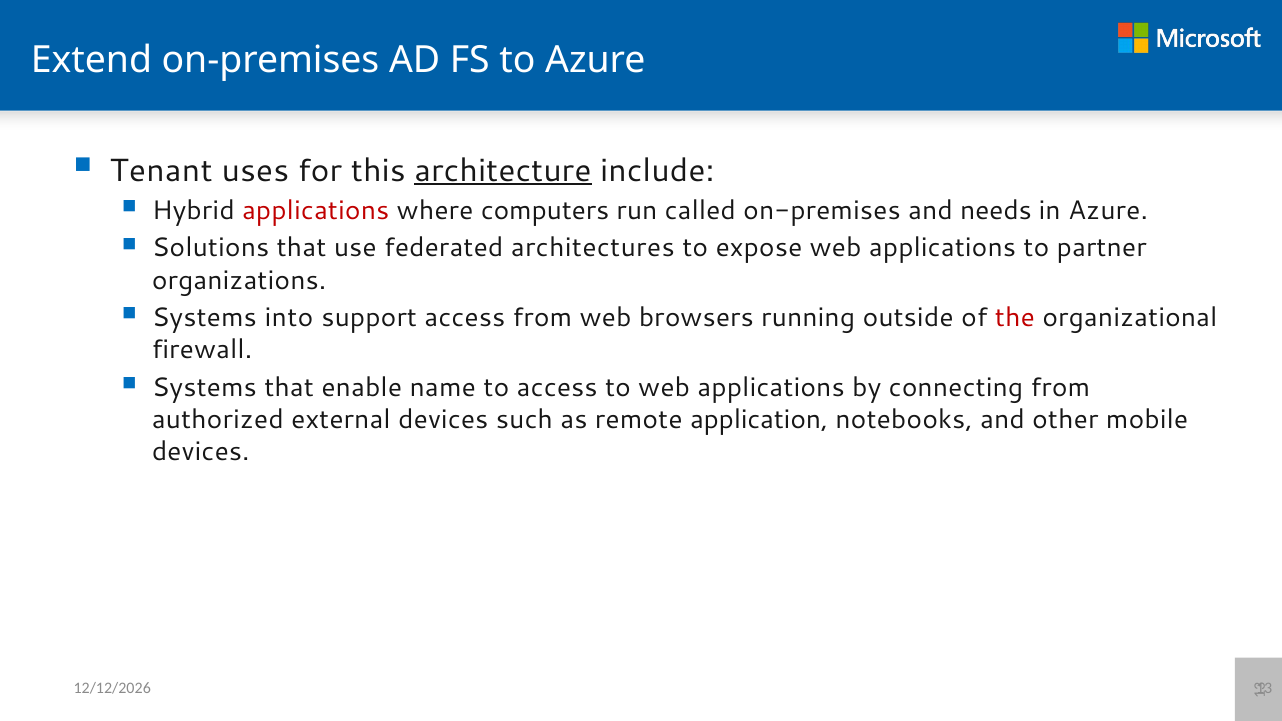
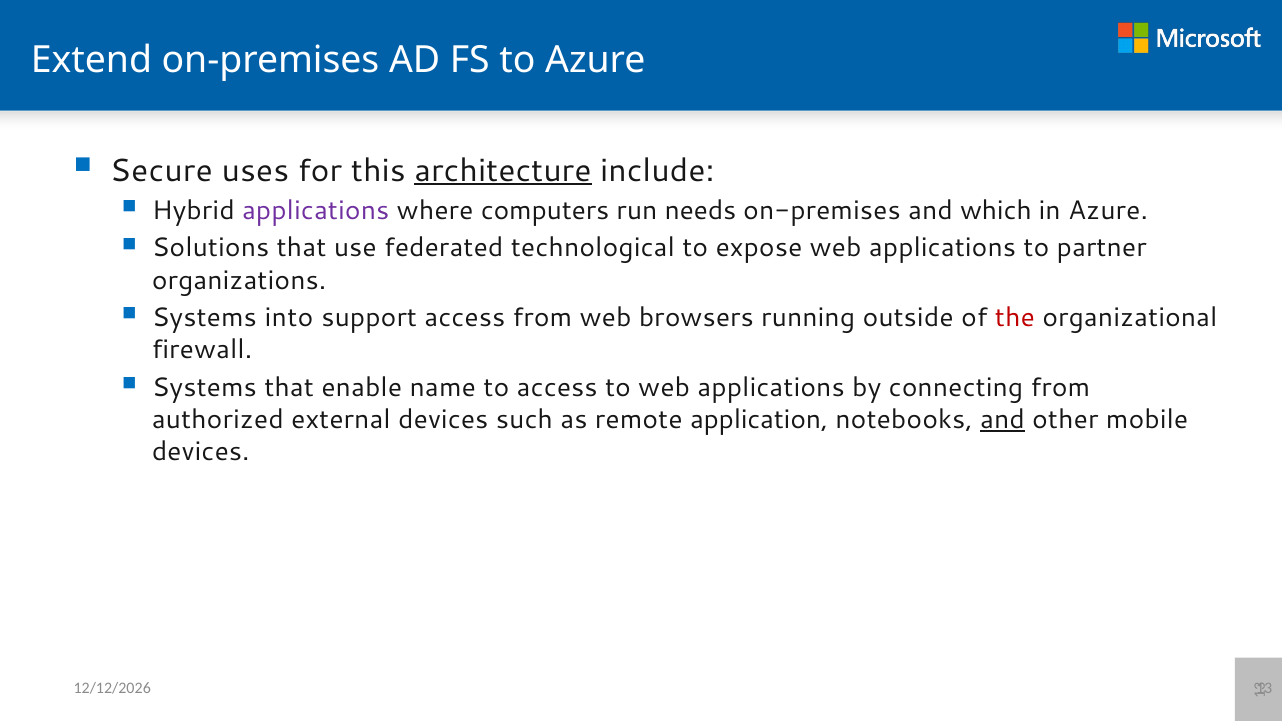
Tenant: Tenant -> Secure (161, 171)
applications colour: red -> purple (316, 211)
called: called -> needs (700, 211)
needs: needs -> which (996, 211)
architectures: architectures -> technological (593, 248)
and underline: none -> present (1002, 419)
